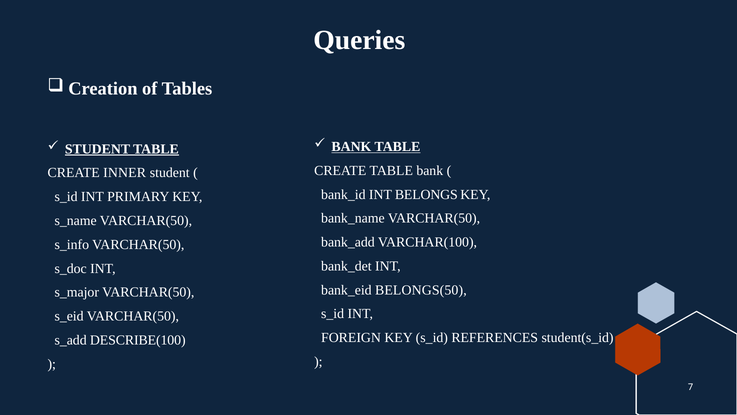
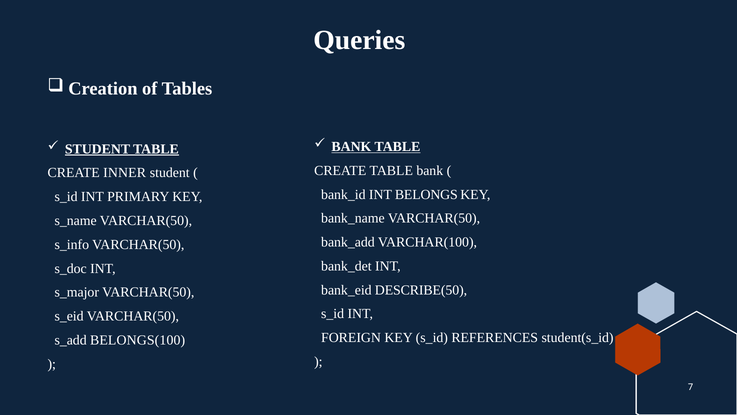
BELONGS(50: BELONGS(50 -> DESCRIBE(50 (421, 290)
DESCRIBE(100: DESCRIBE(100 -> BELONGS(100 (138, 340)
